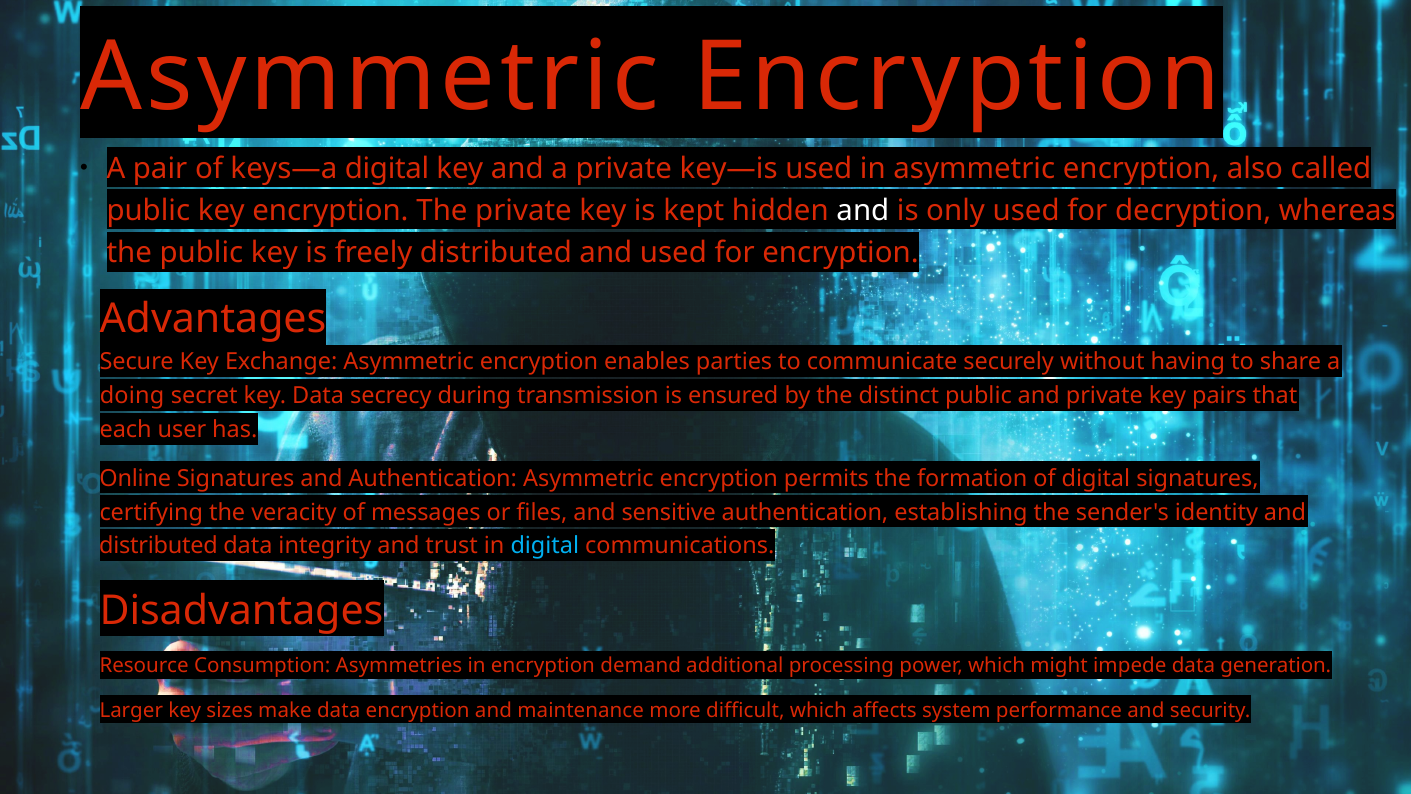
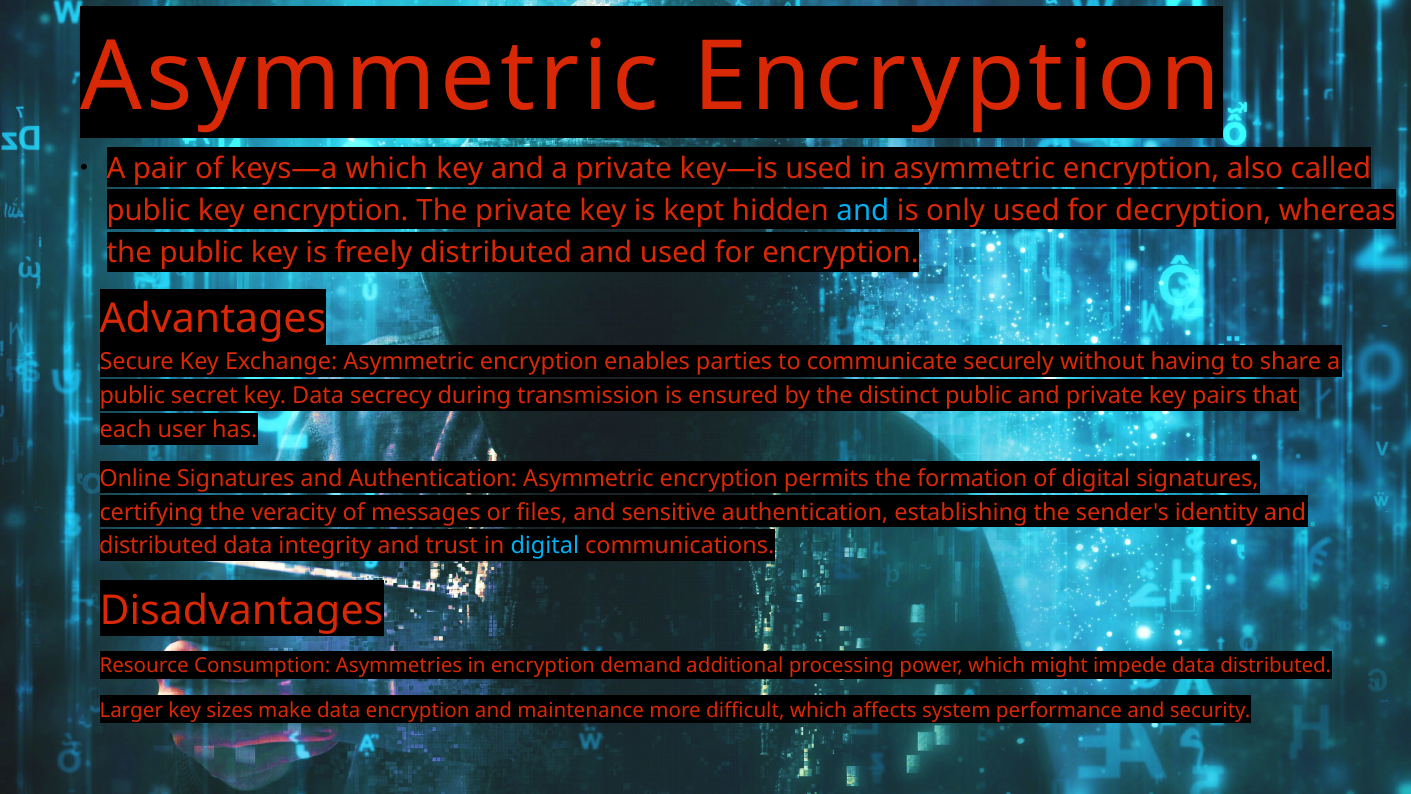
keys—a digital: digital -> which (387, 169)
and colour: white -> light blue (863, 211)
doing: doing -> public (132, 396)
data generation: generation -> distributed (1276, 666)
